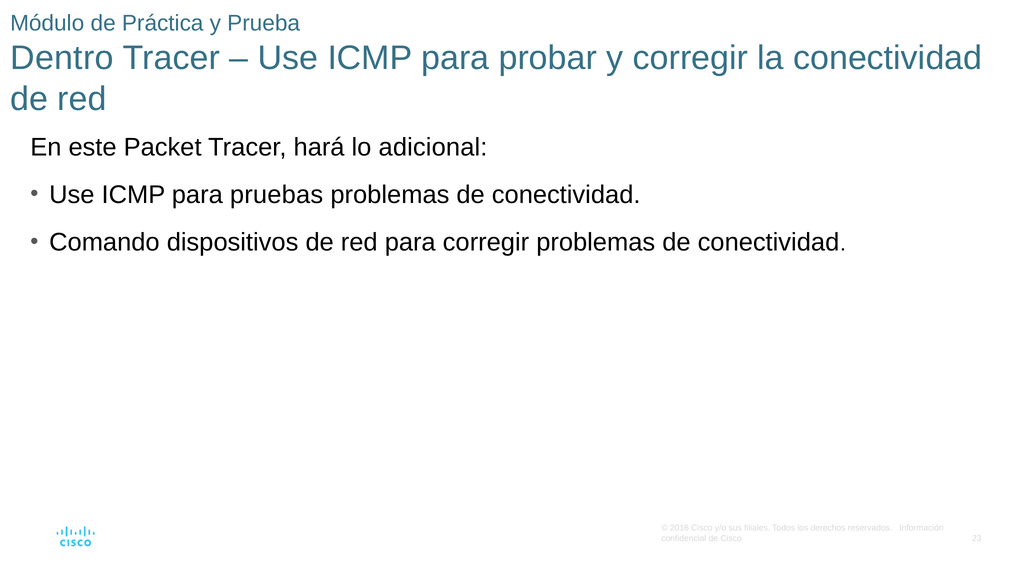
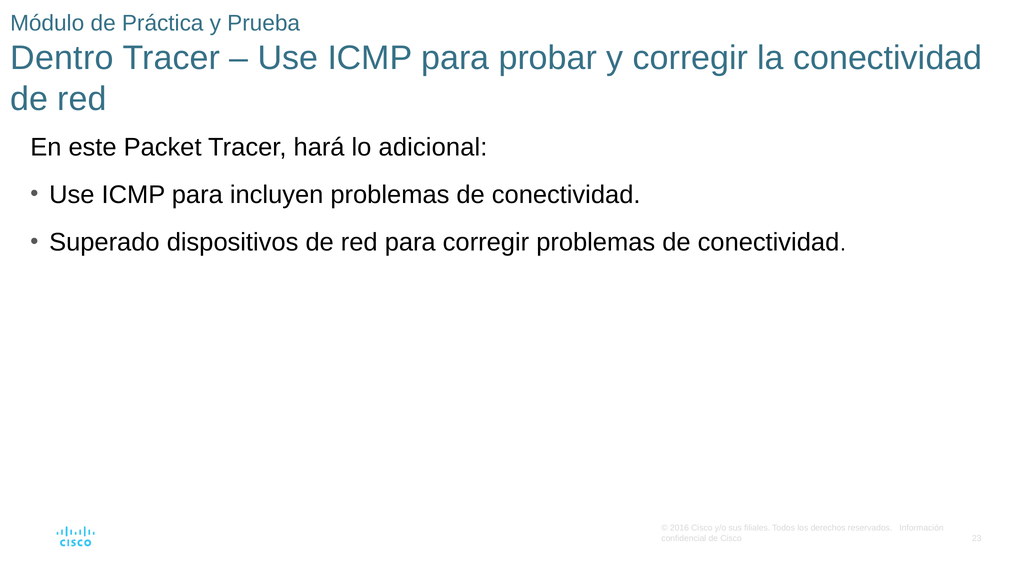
pruebas: pruebas -> incluyen (277, 195)
Comando: Comando -> Superado (104, 242)
